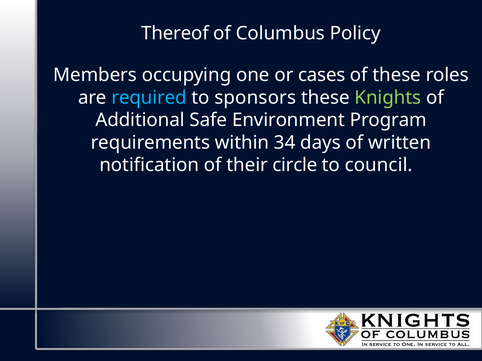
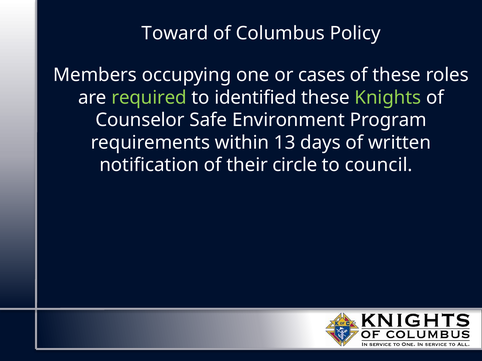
Thereof: Thereof -> Toward (175, 33)
required colour: light blue -> light green (149, 98)
sponsors: sponsors -> identified (255, 98)
Additional: Additional -> Counselor (140, 120)
34: 34 -> 13 (285, 143)
